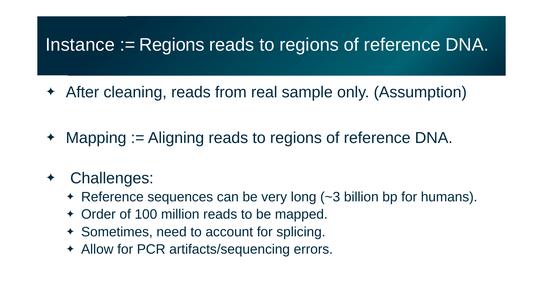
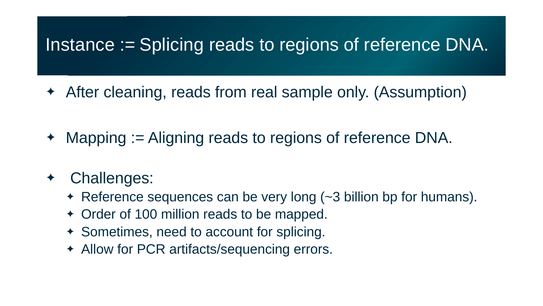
Regions: Regions -> Splicing (172, 45)
